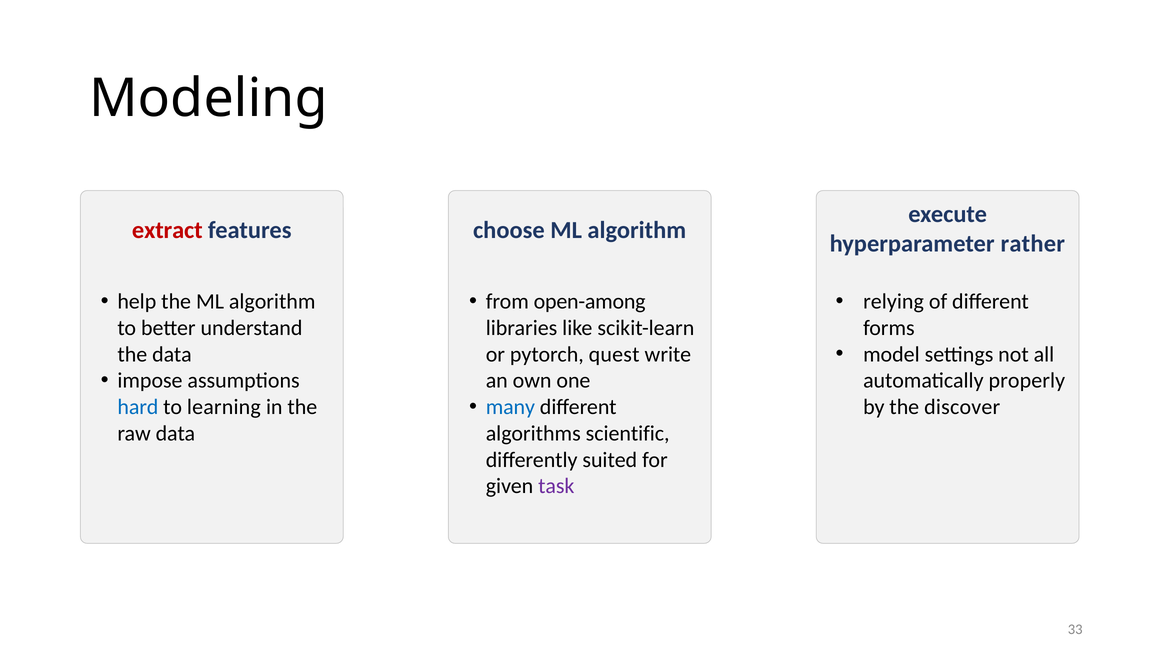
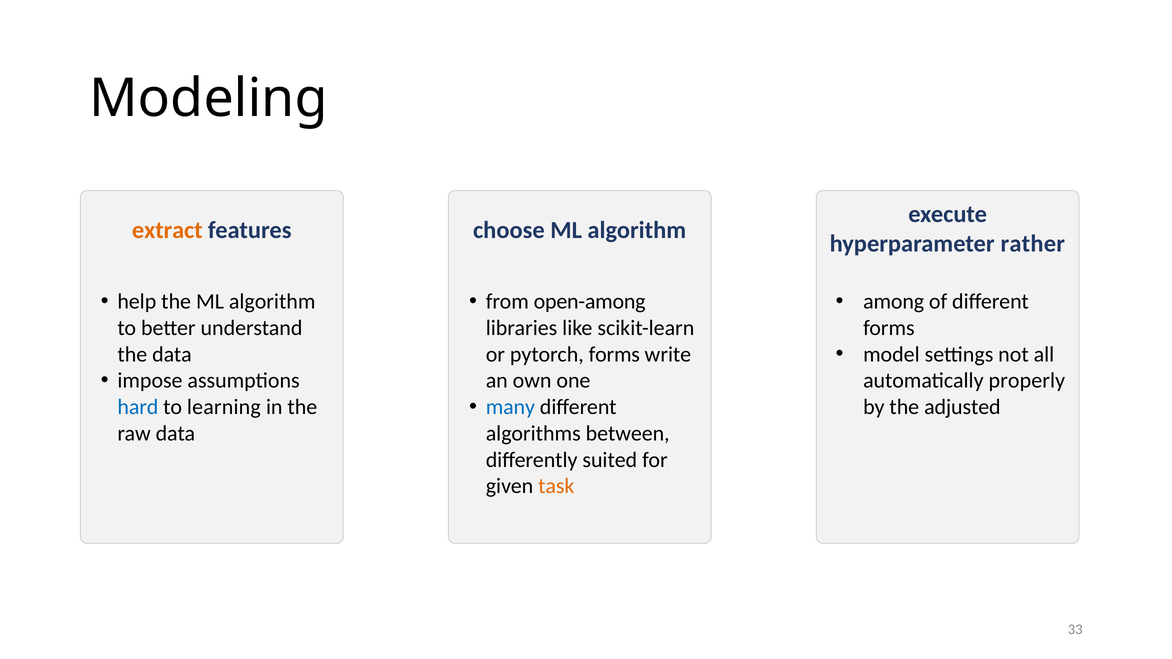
extract colour: red -> orange (167, 230)
relying: relying -> among (894, 302)
pytorch quest: quest -> forms (614, 355)
discover: discover -> adjusted (962, 407)
scientific: scientific -> between (628, 434)
task colour: purple -> orange (556, 486)
